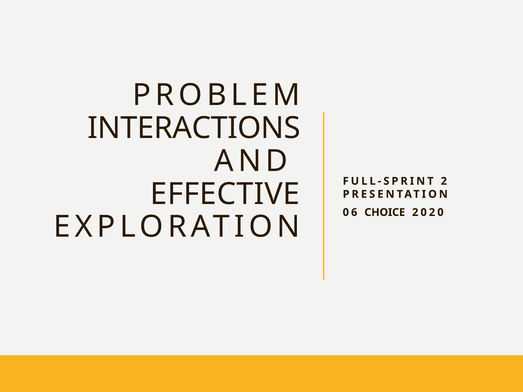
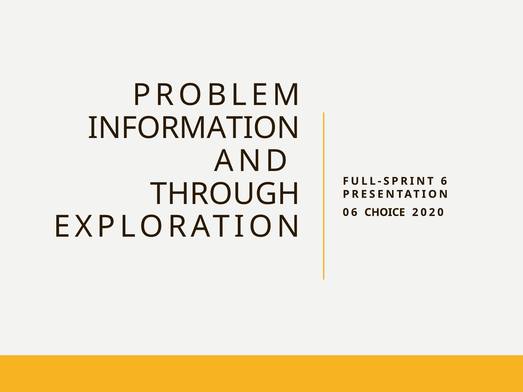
INTERACTIONS: INTERACTIONS -> INFORMATION (194, 128)
2: 2 -> 6 (444, 181)
EFFECTIVE: EFFECTIVE -> THROUGH (225, 194)
